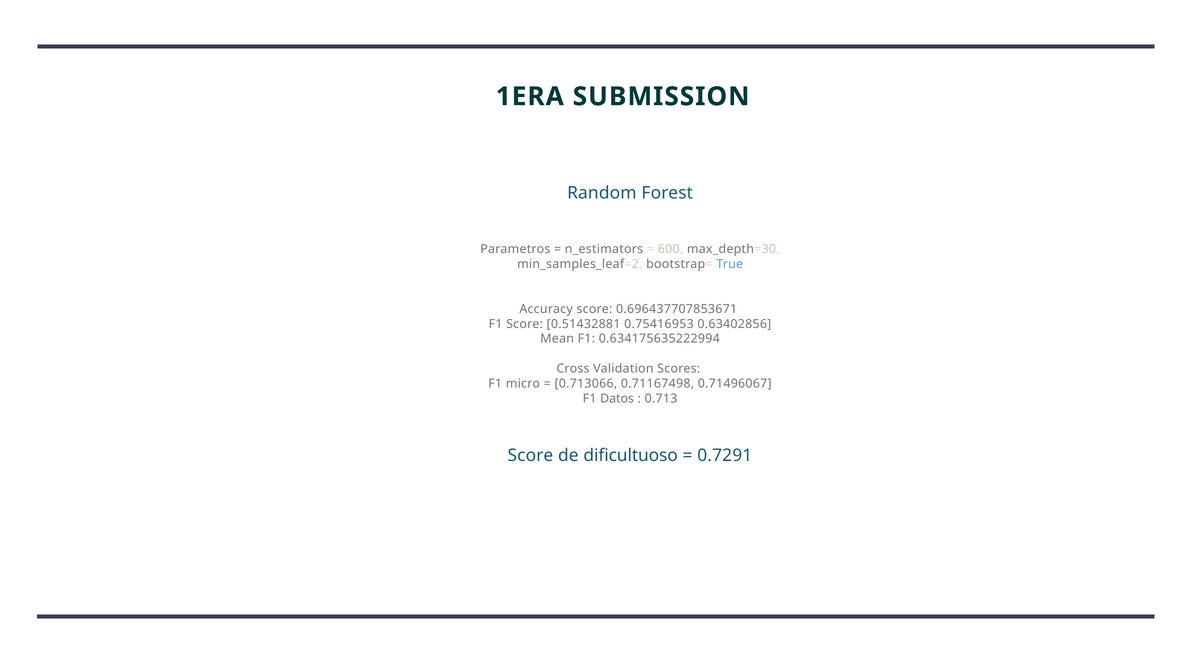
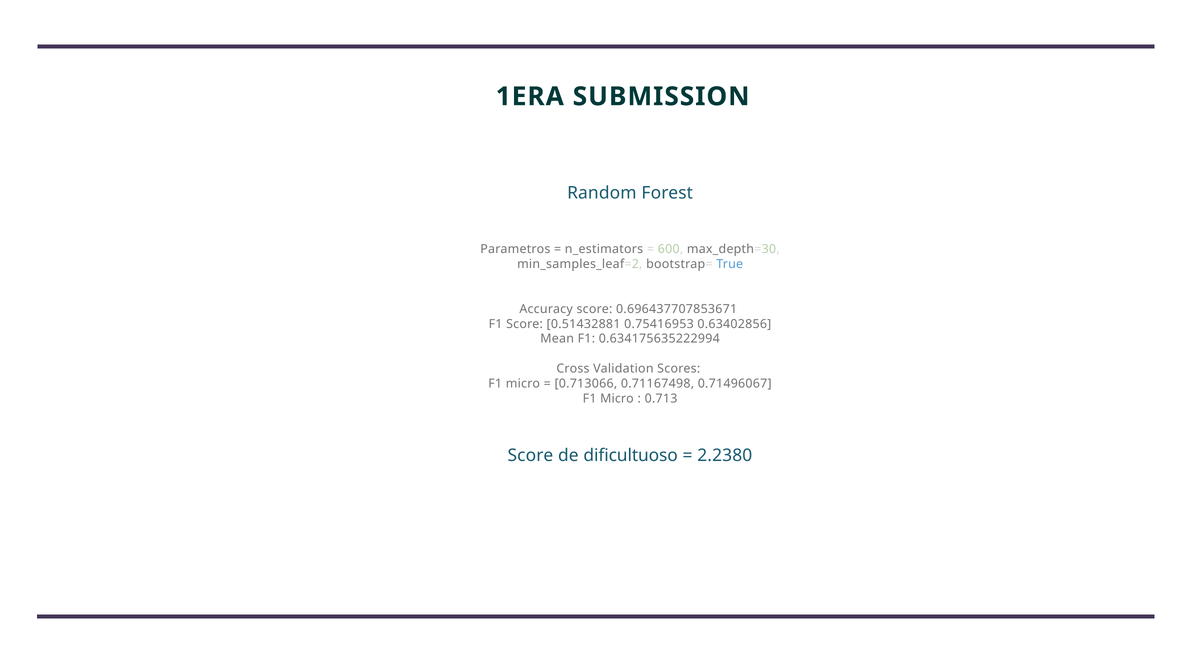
Datos: Datos -> Micro (617, 398)
0.7291: 0.7291 -> 2.2380 (725, 455)
